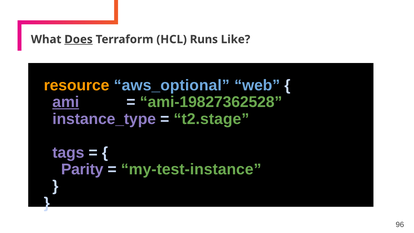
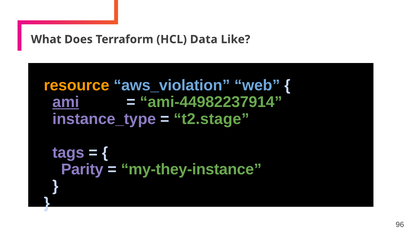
Does underline: present -> none (79, 39)
Runs: Runs -> Data (204, 39)
aws_optional: aws_optional -> aws_violation (172, 85)
ami-19827362528: ami-19827362528 -> ami-44982237914 (211, 102)
my-test-instance: my-test-instance -> my-they-instance (191, 169)
